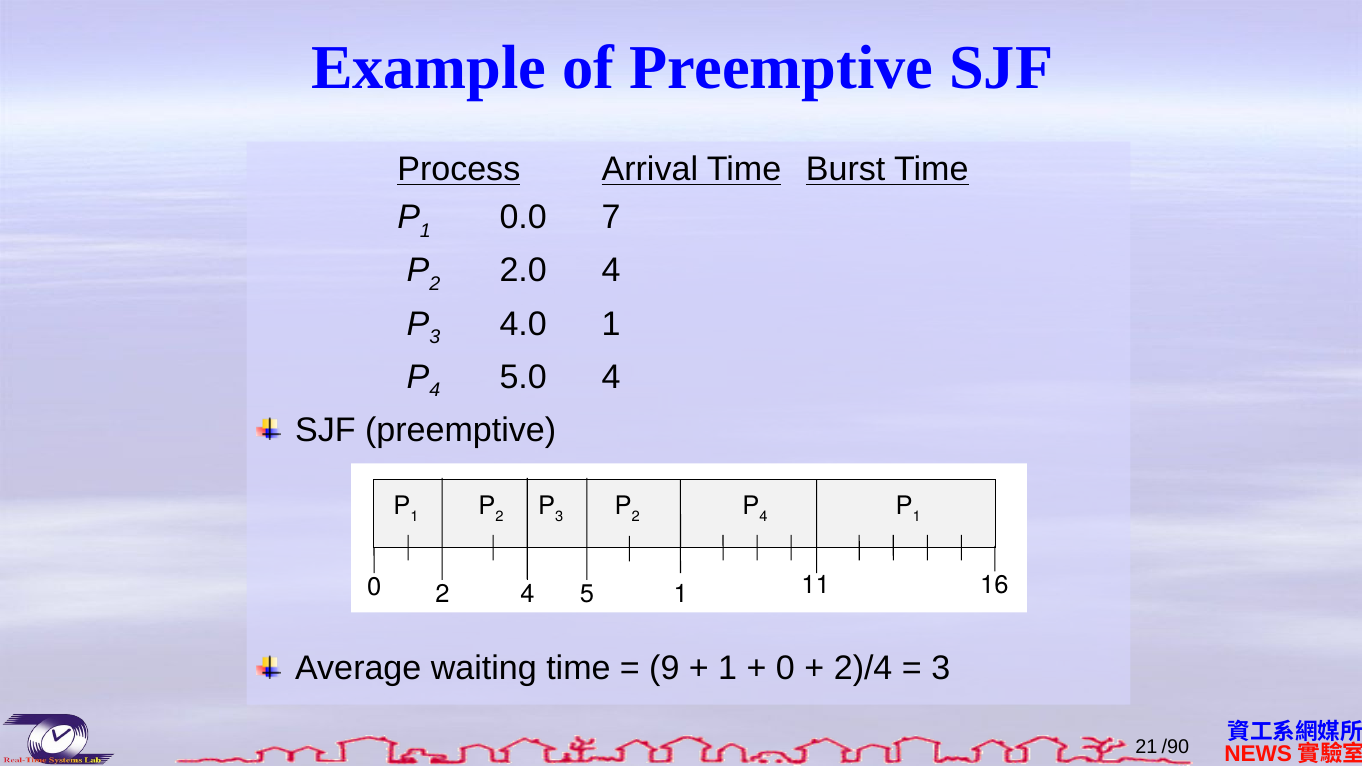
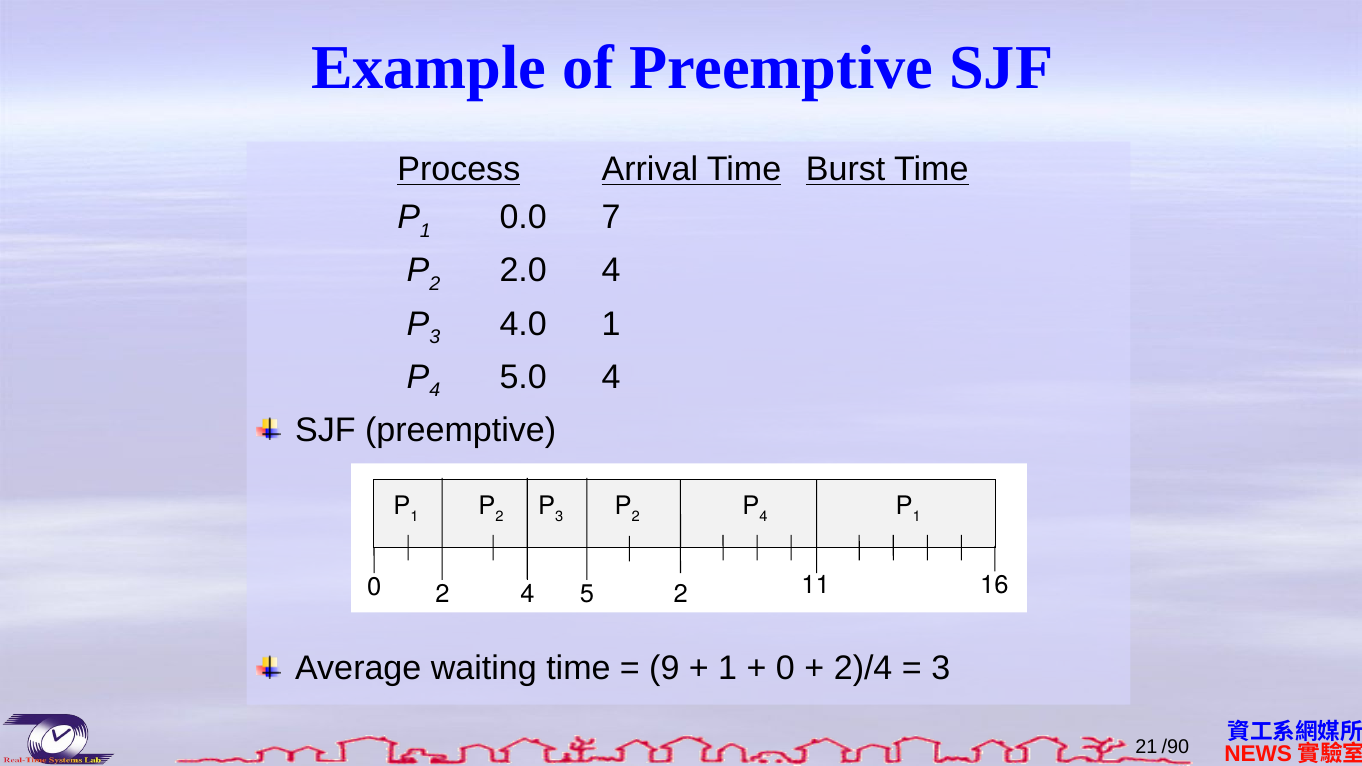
5 1: 1 -> 2 (681, 594)
